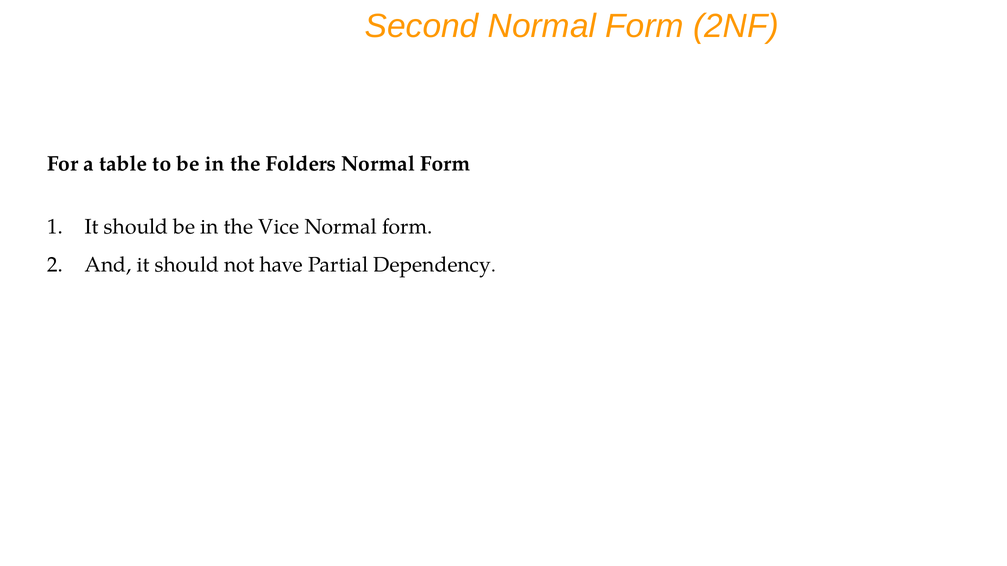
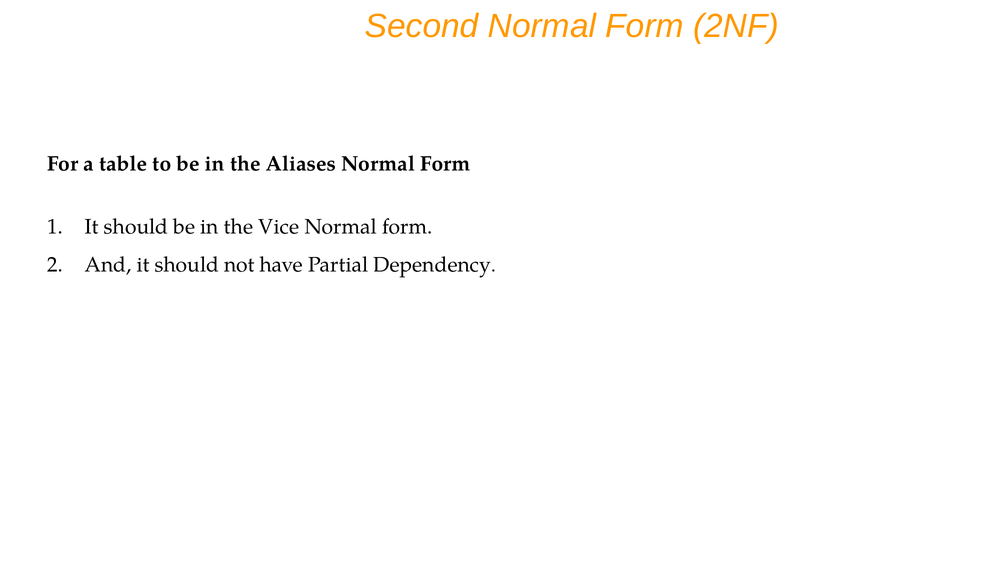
Folders: Folders -> Aliases (301, 164)
